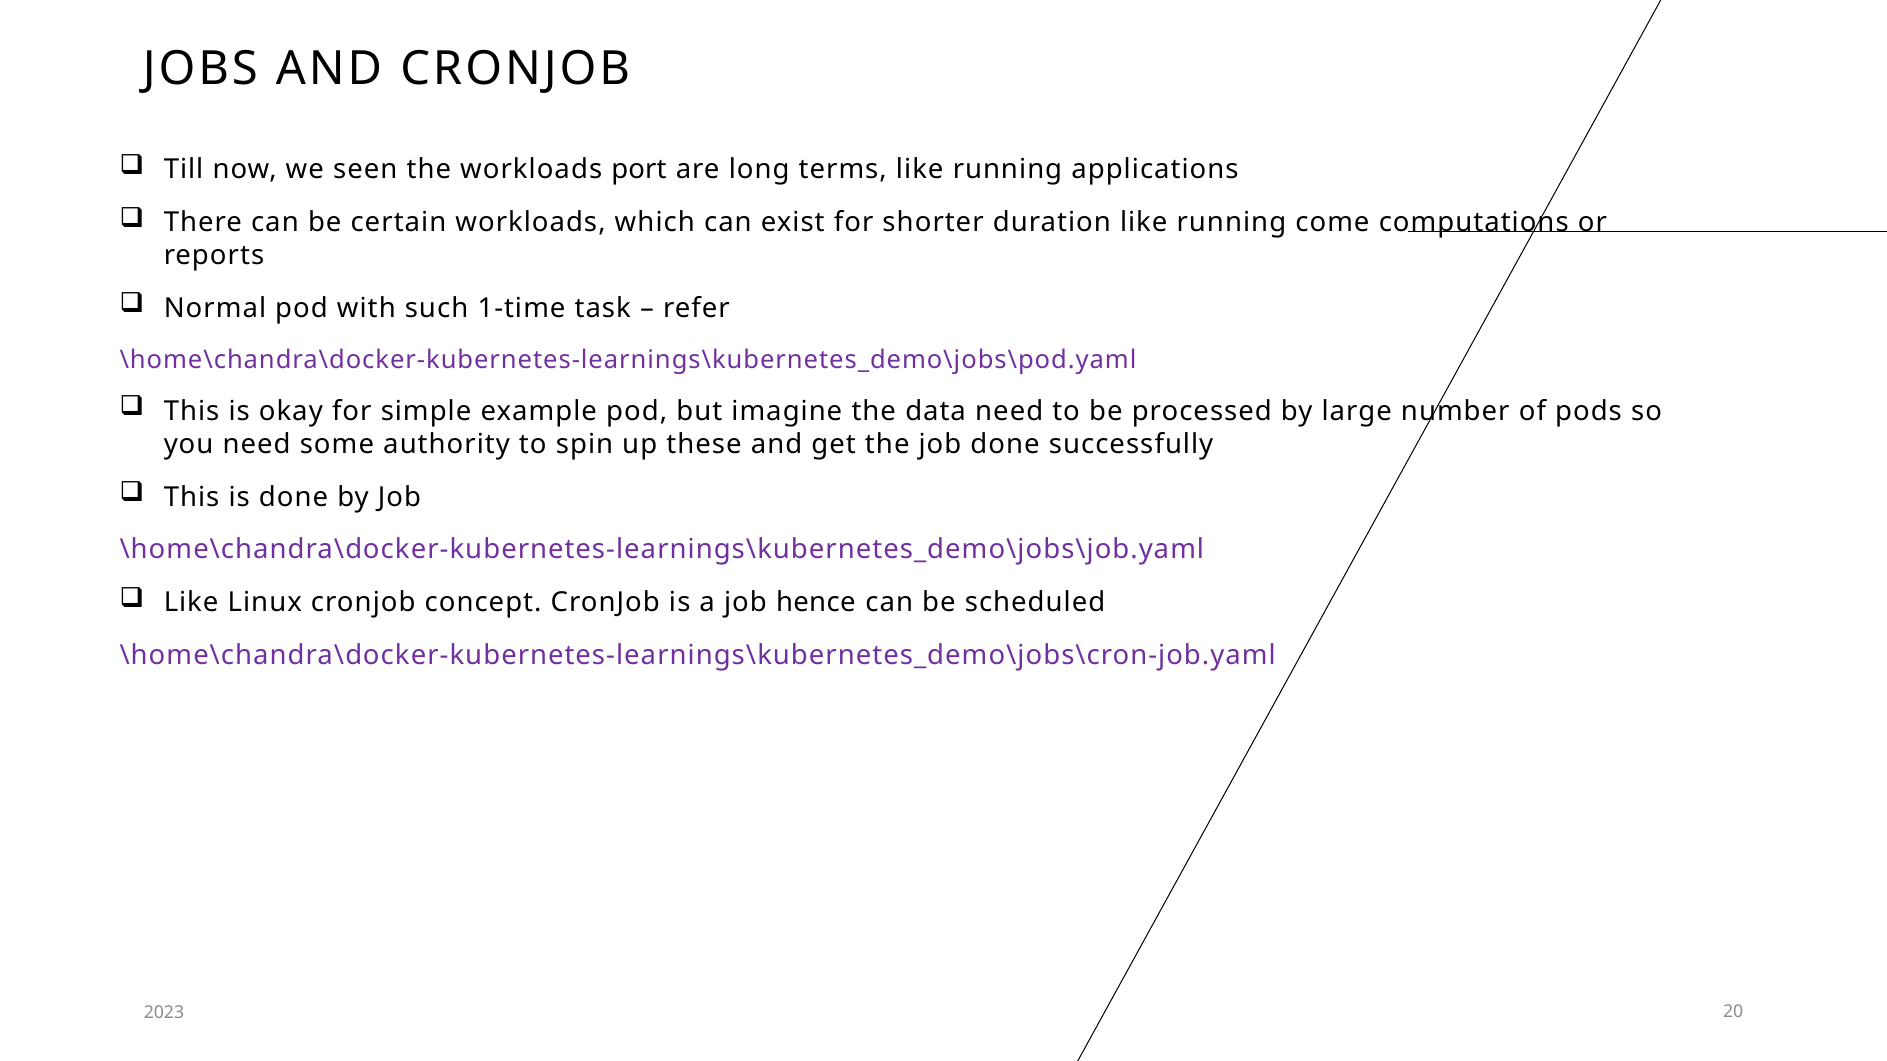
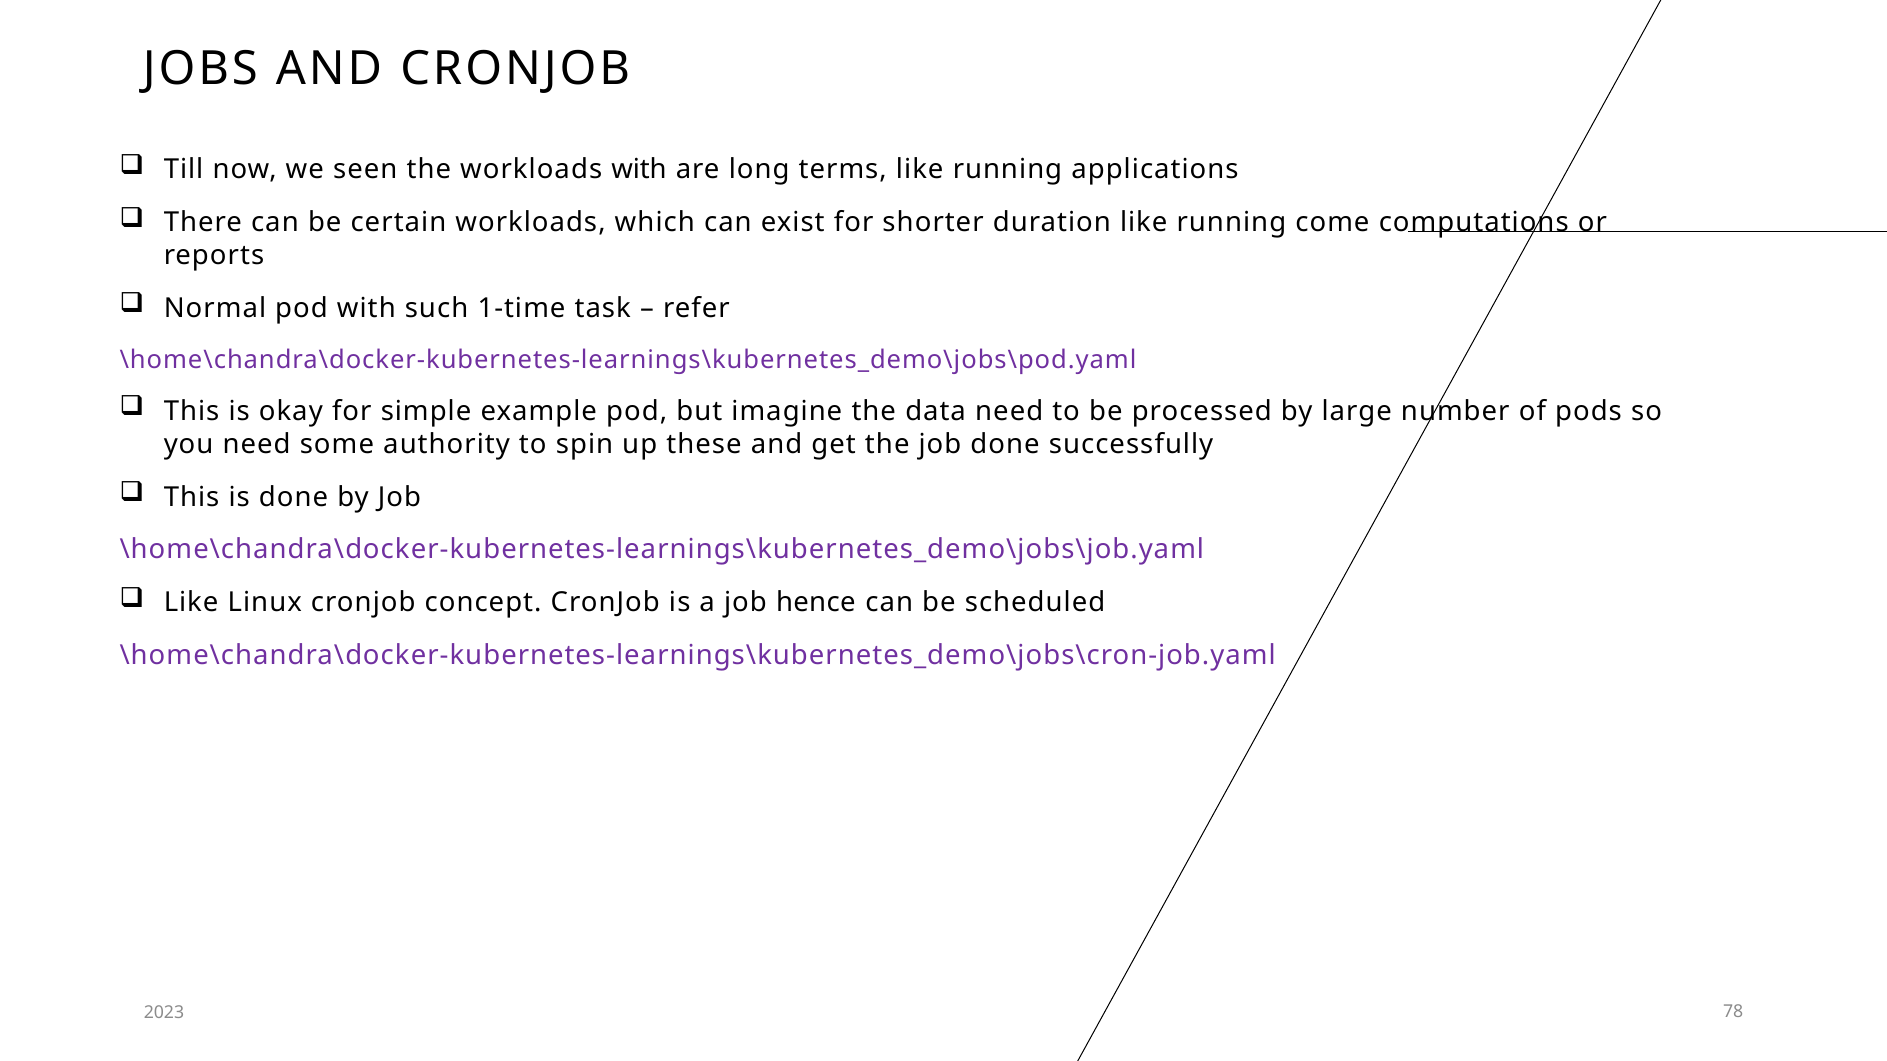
workloads port: port -> with (639, 170)
20: 20 -> 78 (1733, 1012)
